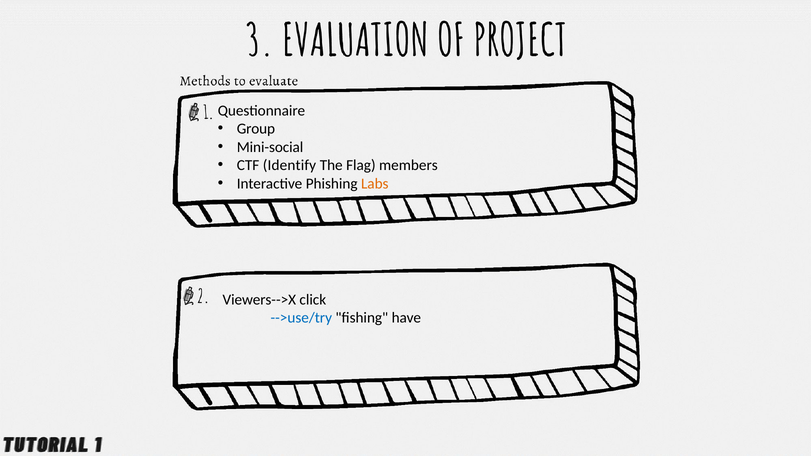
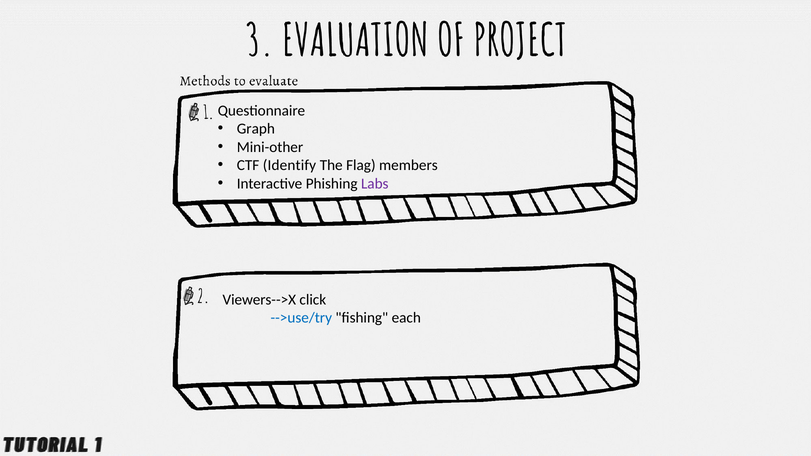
Group: Group -> Graph (256, 129)
Mini-social: Mini-social -> Mini-other (270, 147)
Labs colour: orange -> purple (375, 184)
have: have -> each (406, 318)
